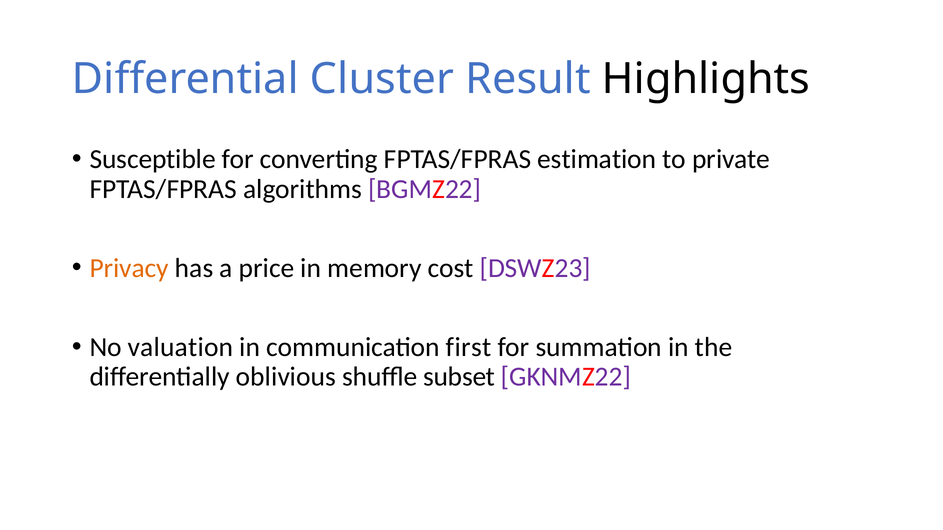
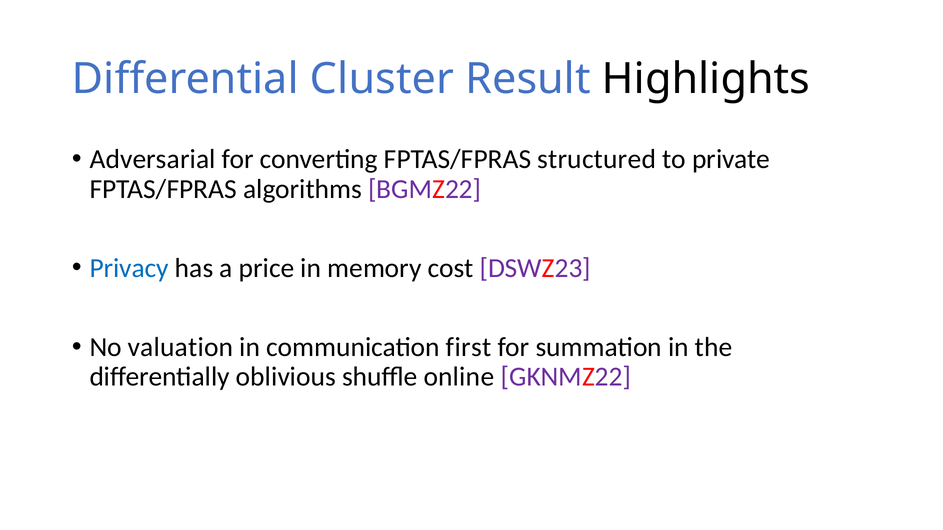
Susceptible: Susceptible -> Adversarial (153, 159)
estimation: estimation -> structured (597, 159)
Privacy colour: orange -> blue (129, 268)
subset: subset -> online (459, 377)
